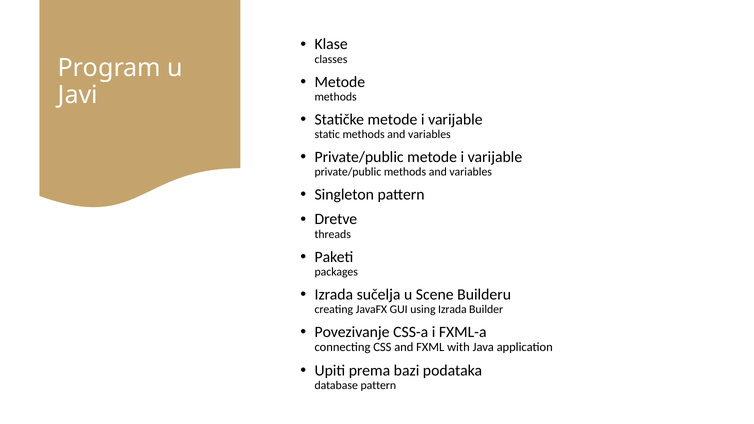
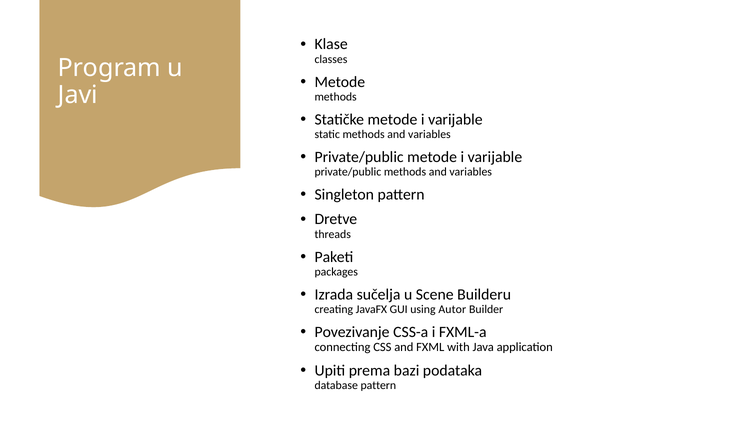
using Izrada: Izrada -> Autor (452, 309)
